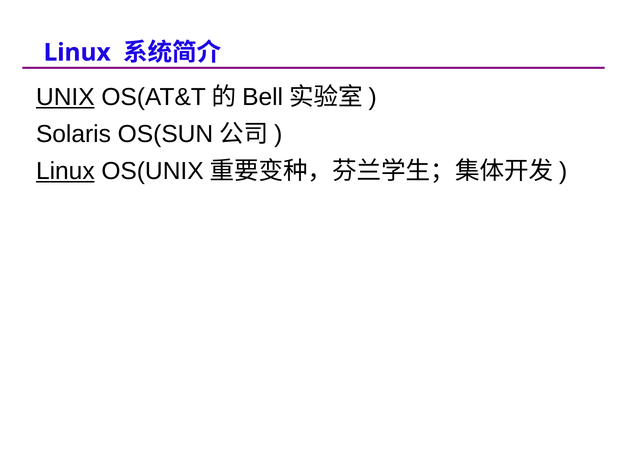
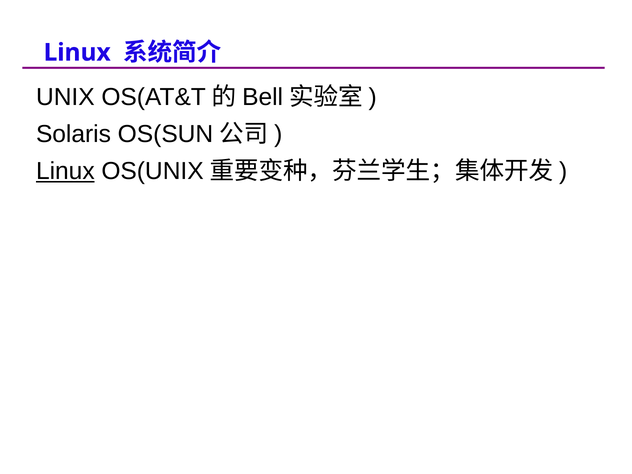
UNIX underline: present -> none (65, 97)
